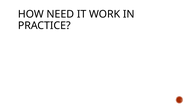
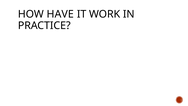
NEED: NEED -> HAVE (60, 14)
